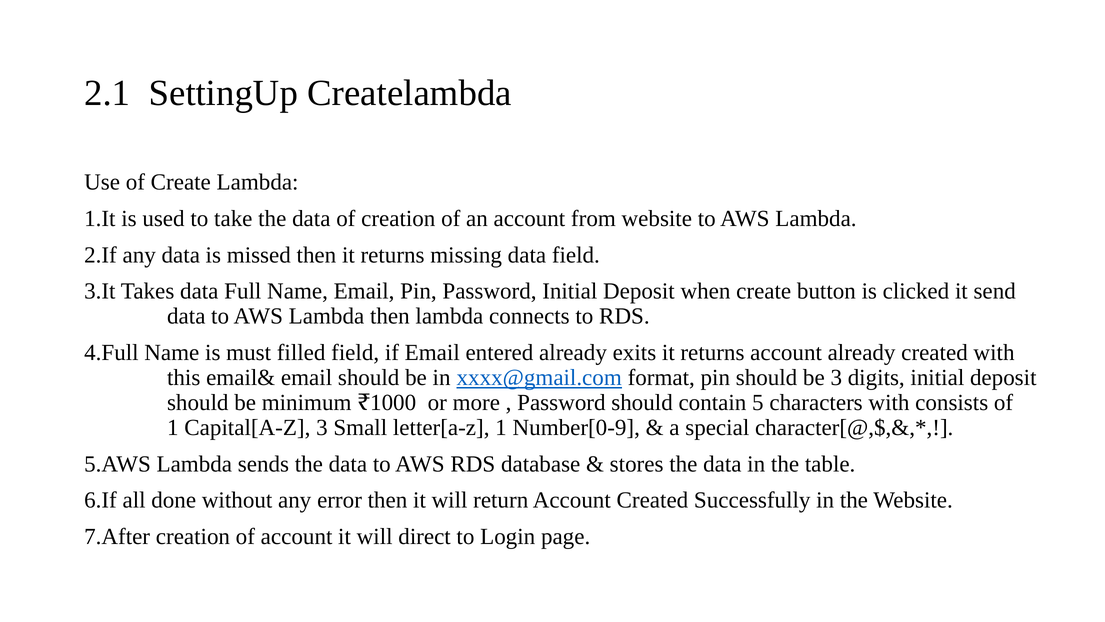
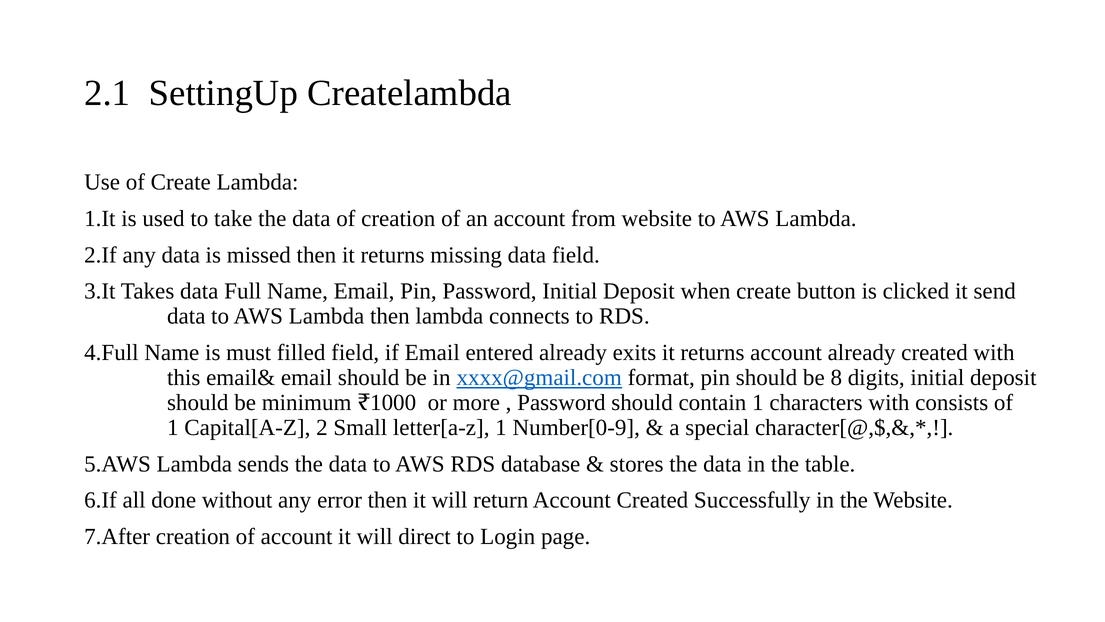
be 3: 3 -> 8 (836, 377)
contain 5: 5 -> 1 (758, 402)
Capital[A-Z 3: 3 -> 2 (322, 427)
